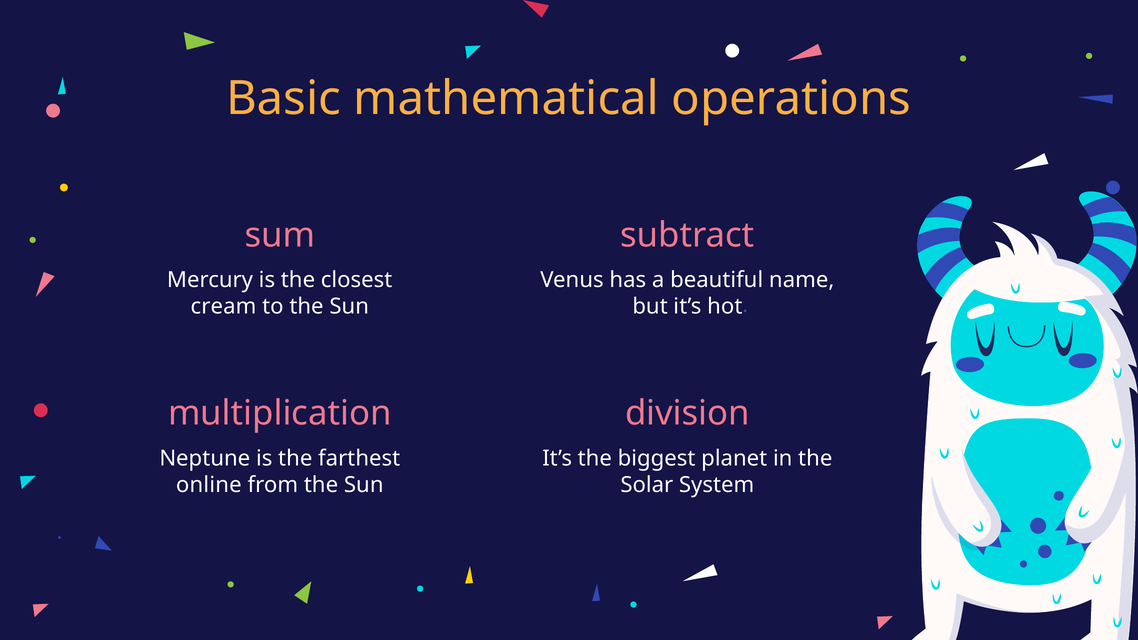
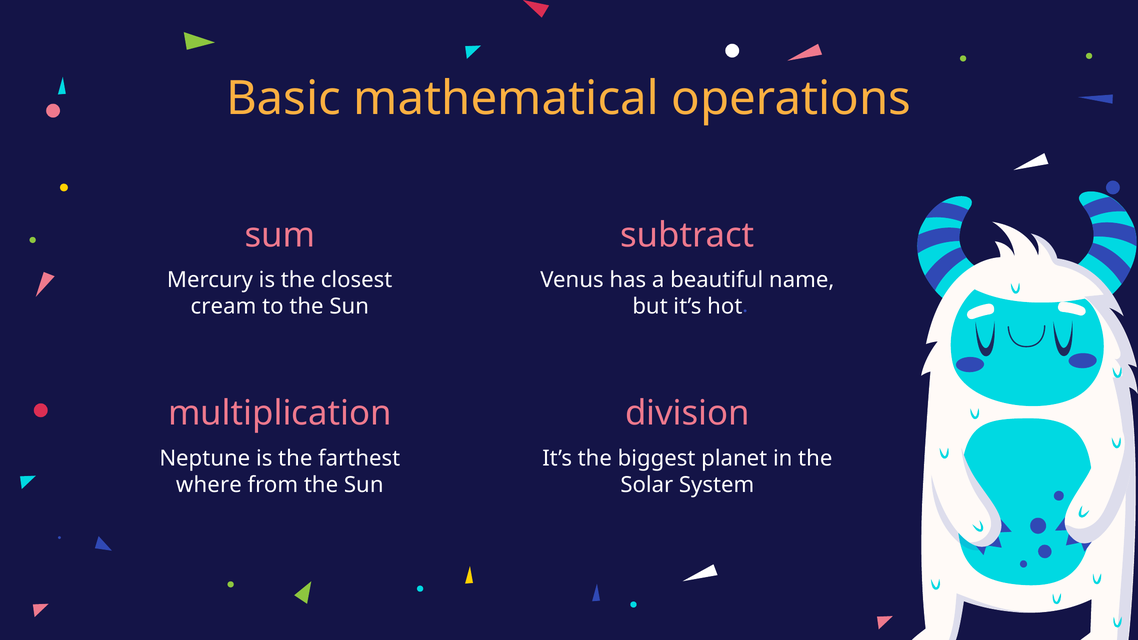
online: online -> where (209, 485)
